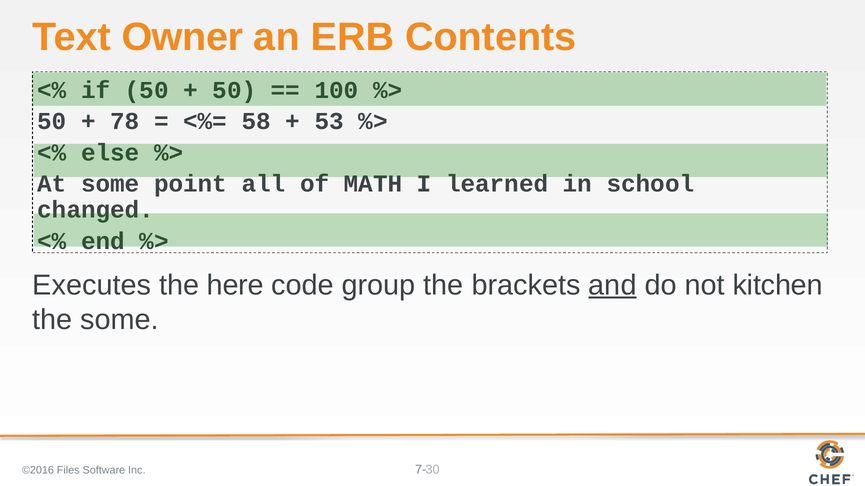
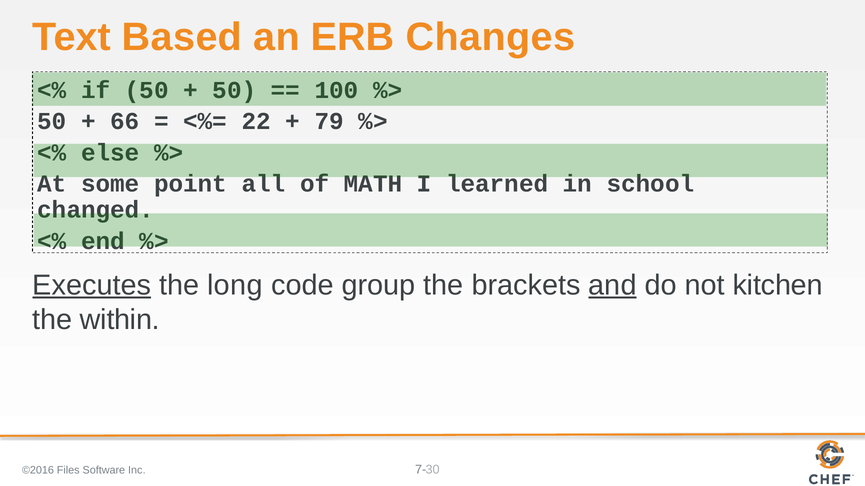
Owner: Owner -> Based (182, 37)
Contents: Contents -> Changes (491, 37)
78: 78 -> 66 (125, 122)
58: 58 -> 22 (256, 122)
53: 53 -> 79 (329, 122)
Executes underline: none -> present (92, 285)
here: here -> long (235, 285)
the some: some -> within (120, 320)
